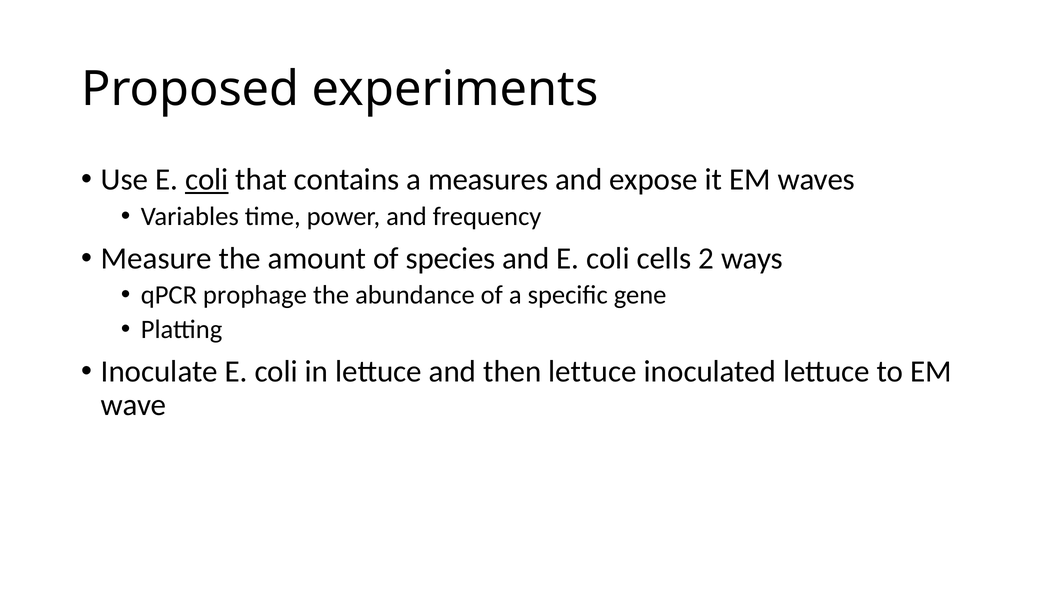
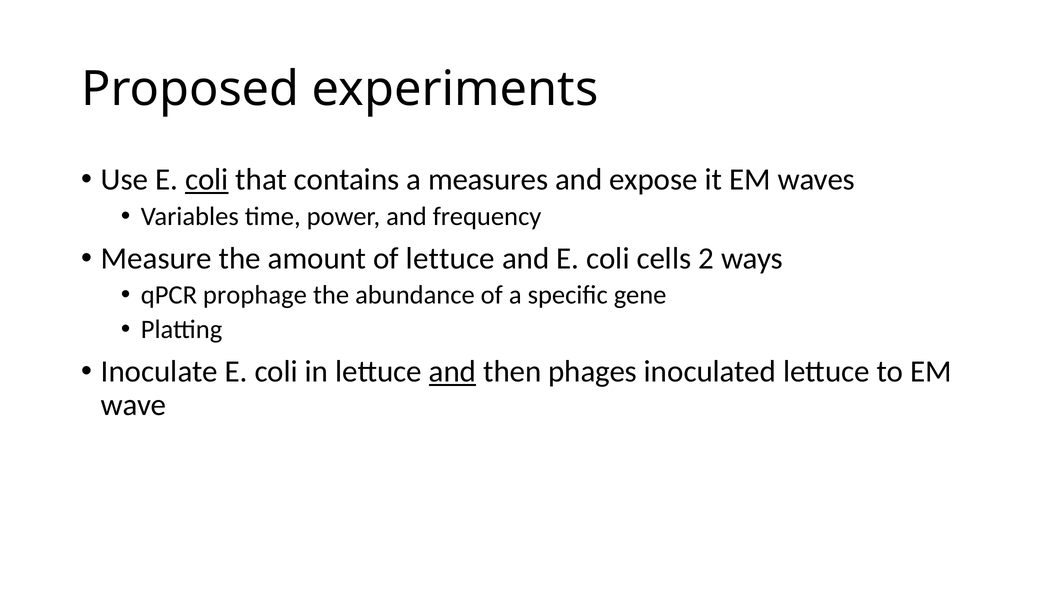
of species: species -> lettuce (450, 259)
and underline: none -> present (453, 372)
then lettuce: lettuce -> phages (593, 372)
